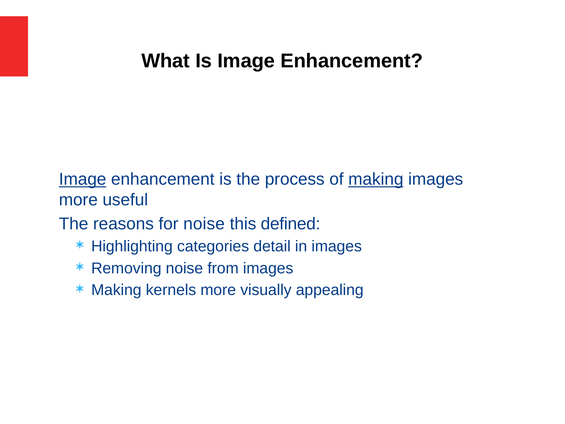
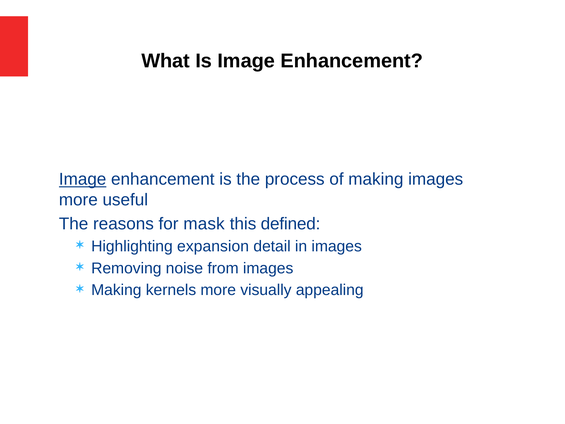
making underline: present -> none (376, 179)
for noise: noise -> mask (204, 224)
categories: categories -> expansion (213, 246)
